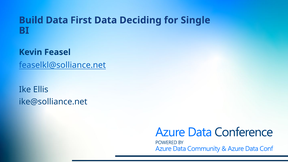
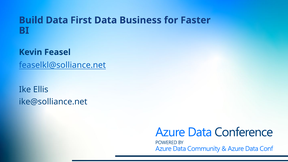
Deciding: Deciding -> Business (141, 20)
Single: Single -> Faster (196, 20)
